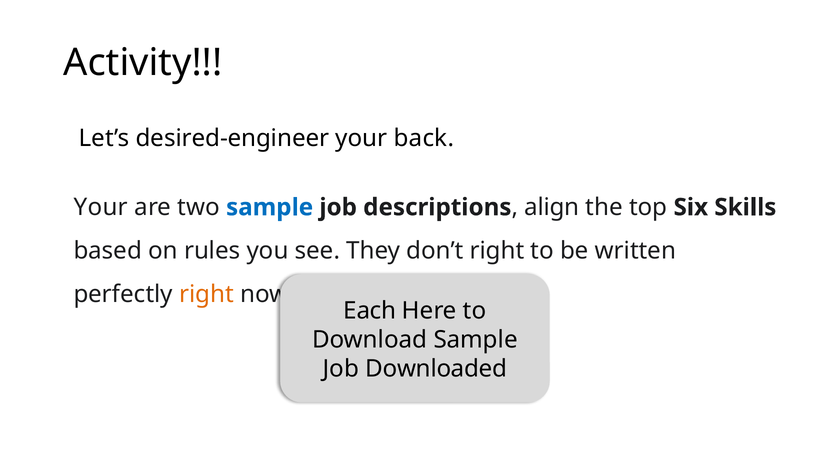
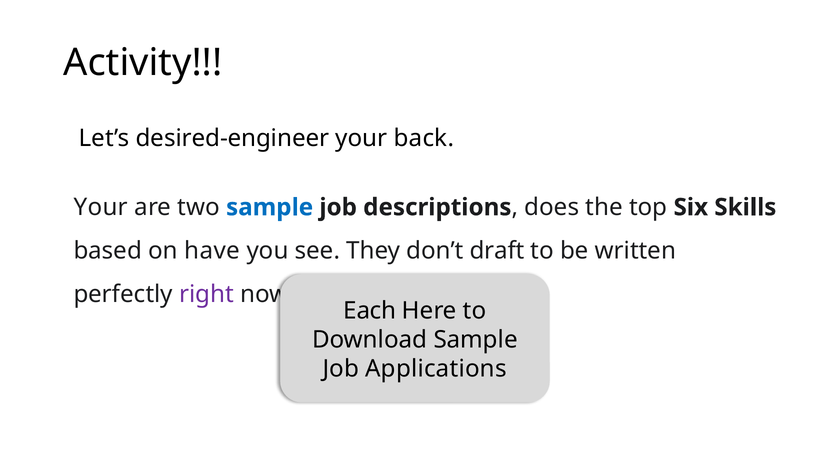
align: align -> does (552, 207)
rules: rules -> have (212, 251)
don’t right: right -> draft (497, 251)
right colour: orange -> purple (206, 294)
Downloaded: Downloaded -> Applications (436, 369)
